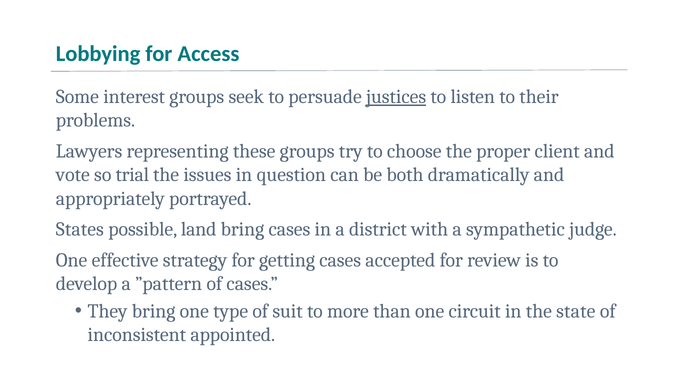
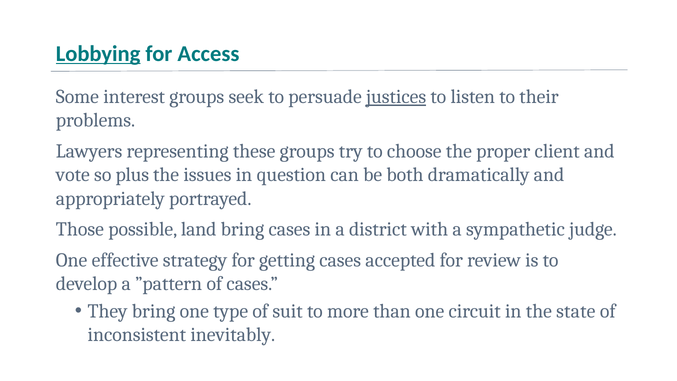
Lobbying underline: none -> present (98, 54)
trial: trial -> plus (132, 175)
States: States -> Those (80, 229)
appointed: appointed -> inevitably (233, 335)
